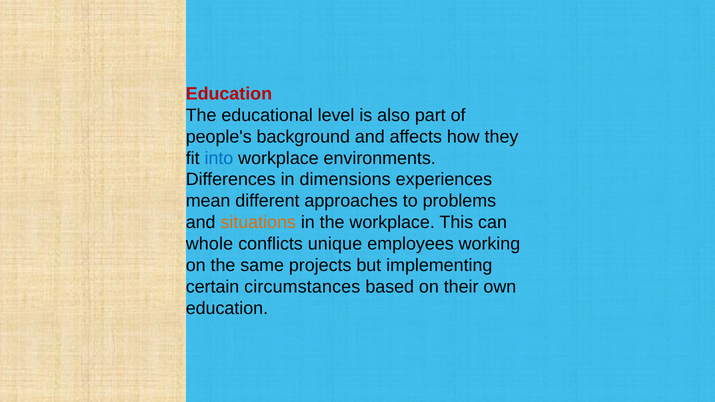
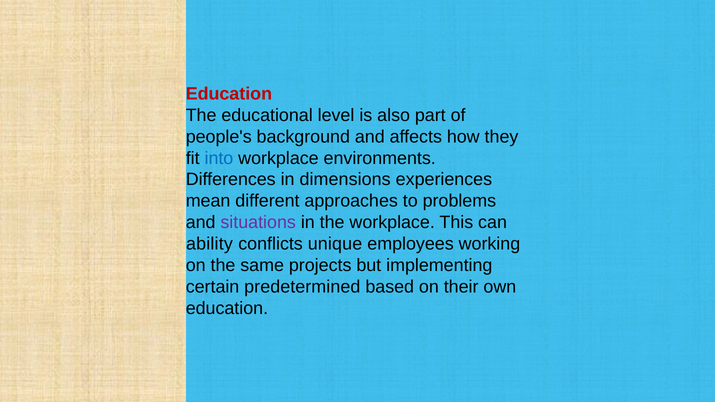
situations colour: orange -> purple (258, 223)
whole: whole -> ability (209, 244)
circumstances: circumstances -> predetermined (302, 287)
